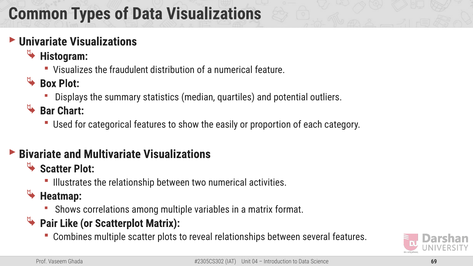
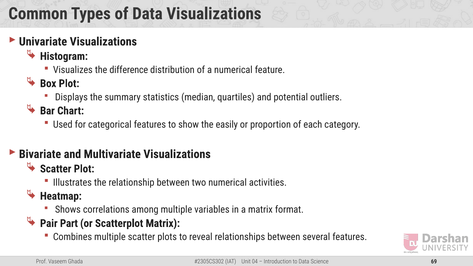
fraudulent: fraudulent -> difference (129, 70)
Like: Like -> Part (69, 223)
